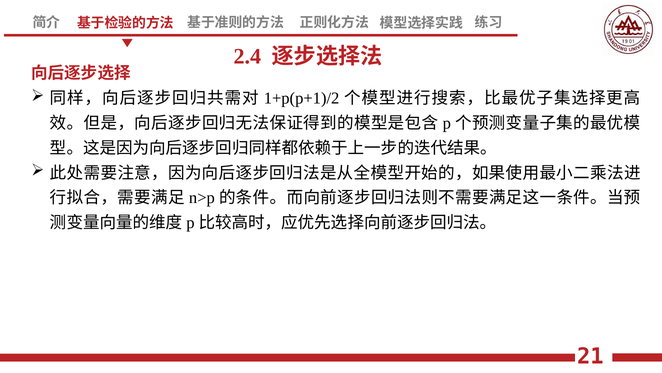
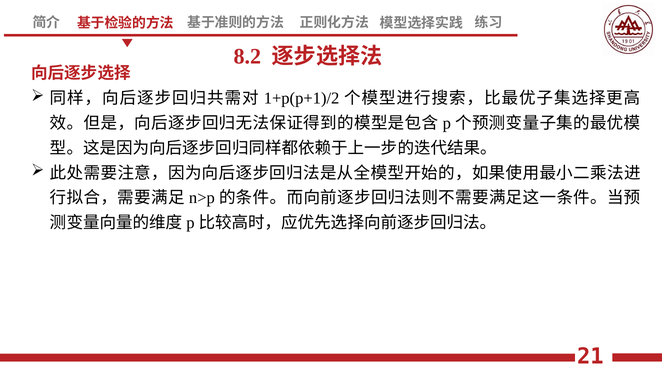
2.4: 2.4 -> 8.2 (247, 57)
